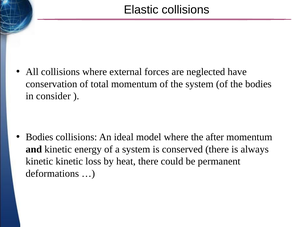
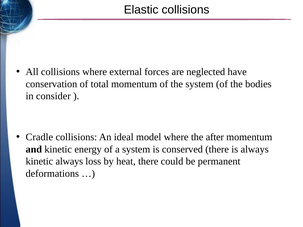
Bodies: Bodies -> Cradle (39, 137)
kinetic kinetic: kinetic -> always (69, 162)
